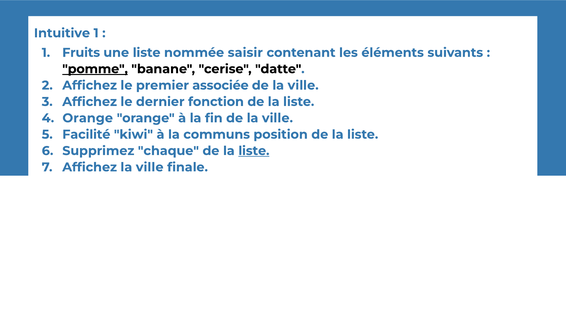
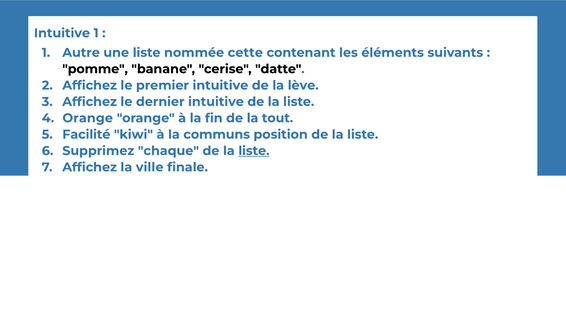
Fruits: Fruits -> Autre (81, 53)
saisir: saisir -> cette (245, 53)
pomme underline: present -> none (95, 69)
premier associée: associée -> intuitive (220, 85)
ville: ville -> lève (303, 85)
dernier fonction: fonction -> intuitive (216, 102)
fin de la ville: ville -> tout (278, 118)
